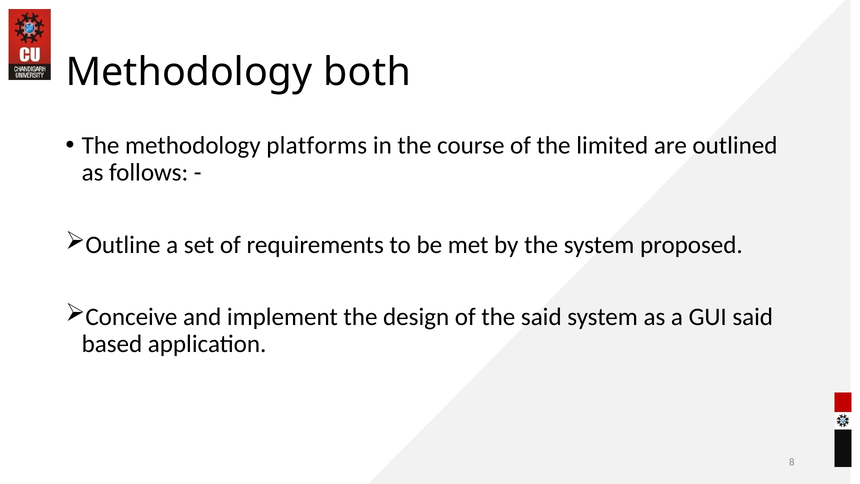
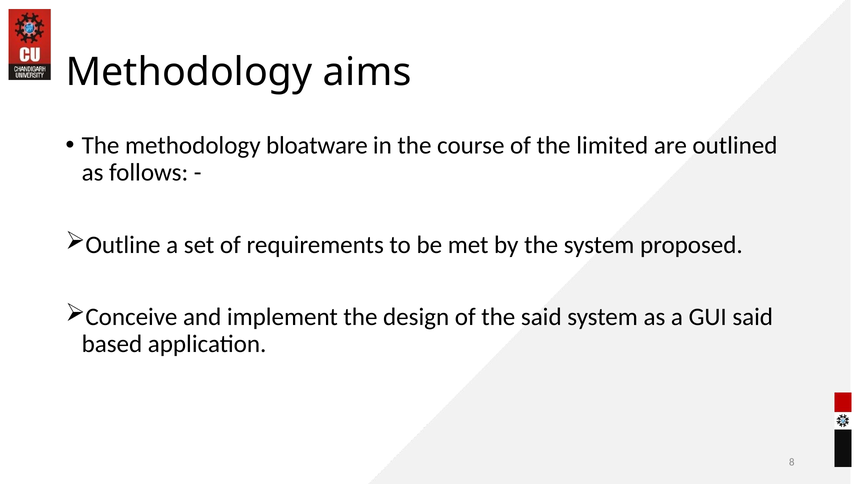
both: both -> aims (367, 72)
platforms: platforms -> bloatware (317, 145)
